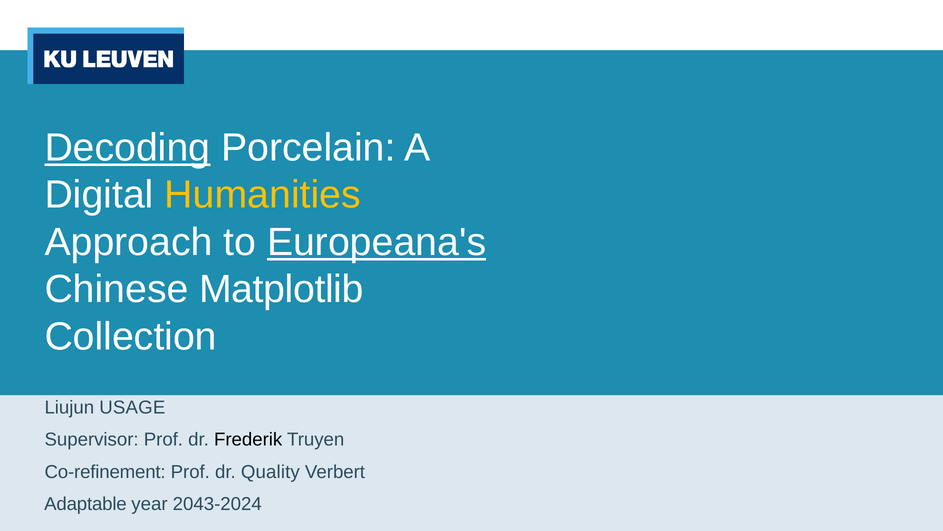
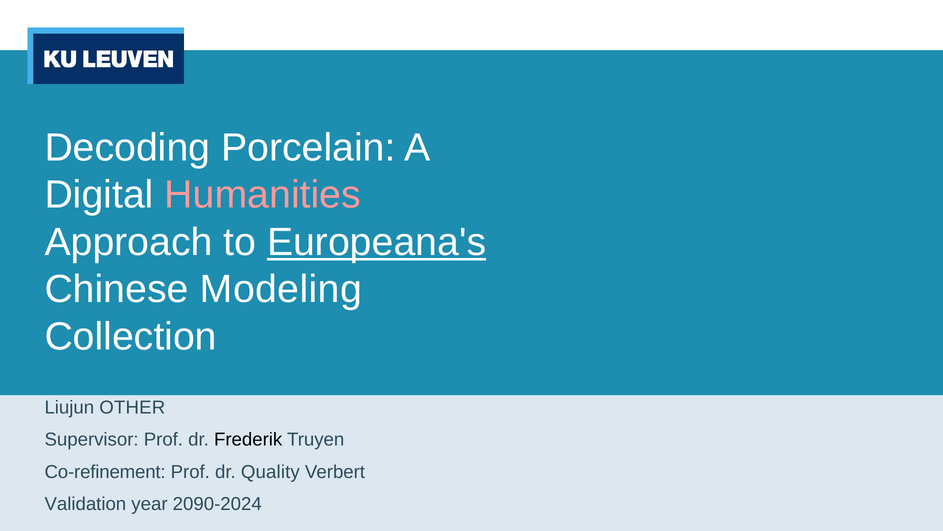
Decoding underline: present -> none (127, 148)
Humanities colour: yellow -> pink (263, 195)
Matplotlib: Matplotlib -> Modeling (281, 289)
USAGE: USAGE -> OTHER (132, 407)
Adaptable: Adaptable -> Validation (85, 504)
2043-2024: 2043-2024 -> 2090-2024 (217, 504)
